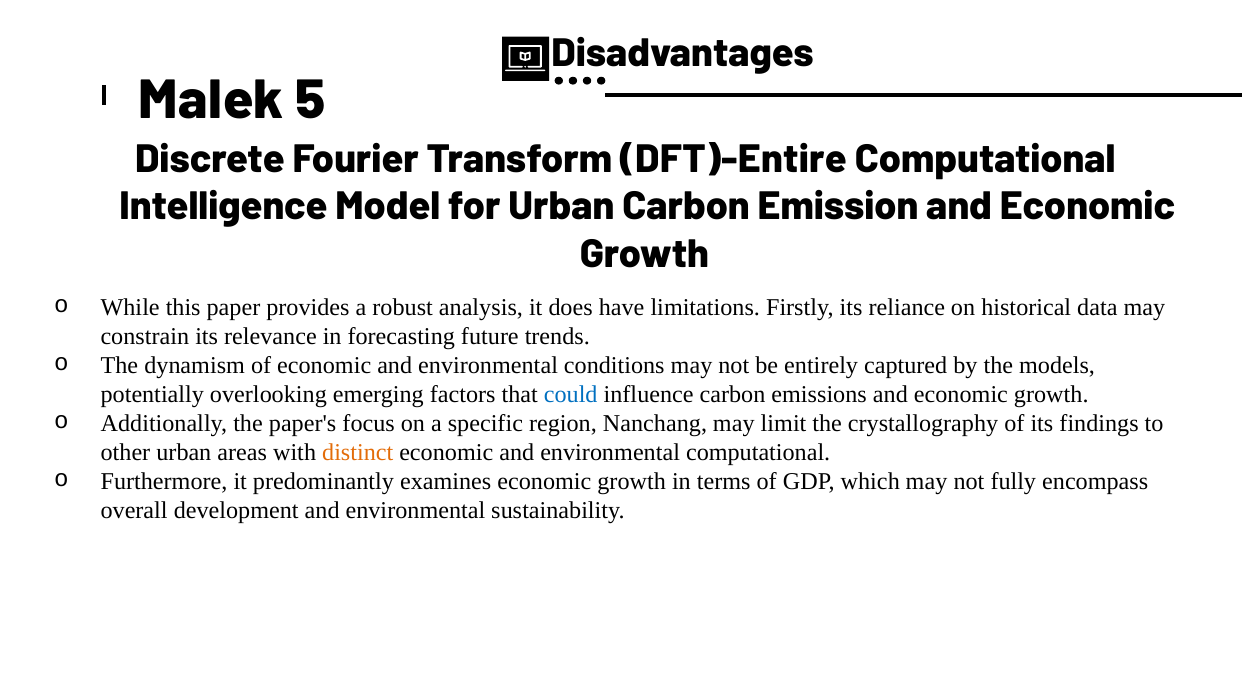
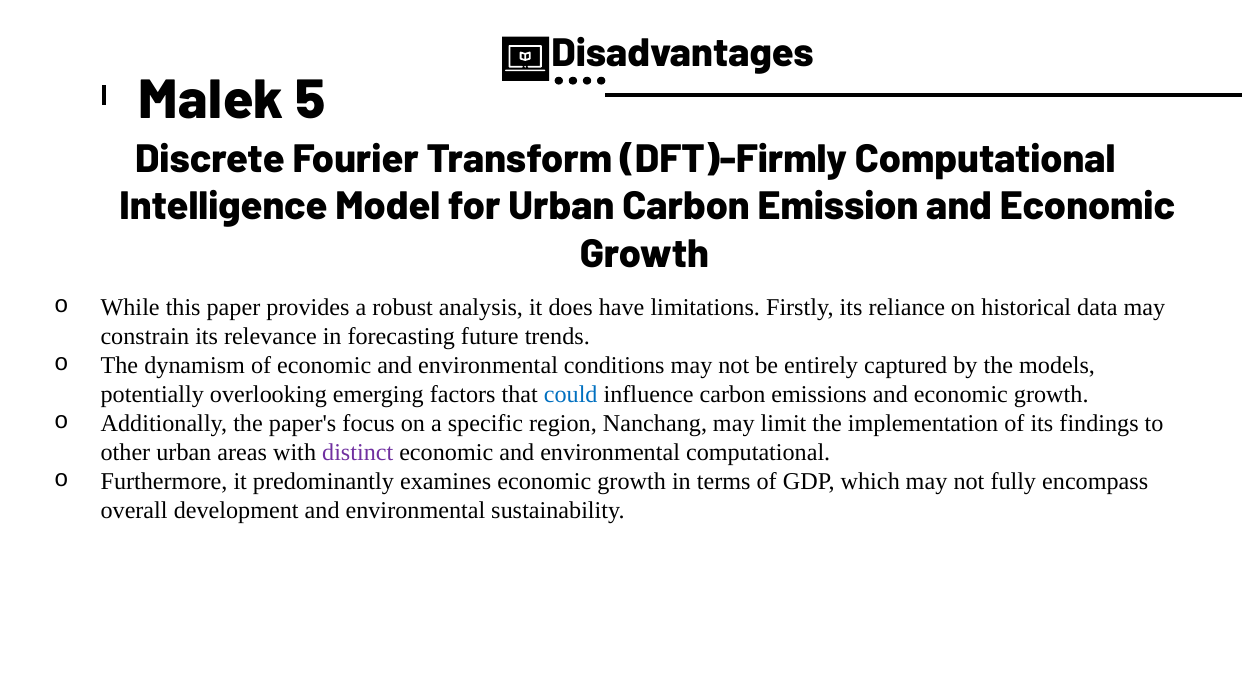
DFT)-Entire: DFT)-Entire -> DFT)-Firmly (733, 160)
crystallography: crystallography -> implementation (923, 424)
distinct colour: orange -> purple (358, 453)
